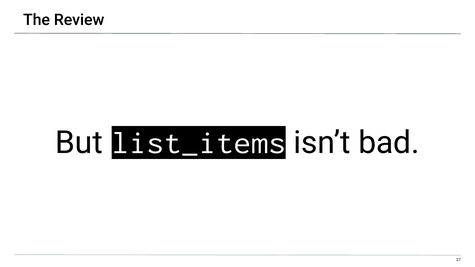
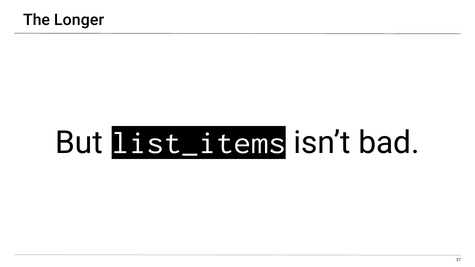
Review: Review -> Longer (79, 20)
